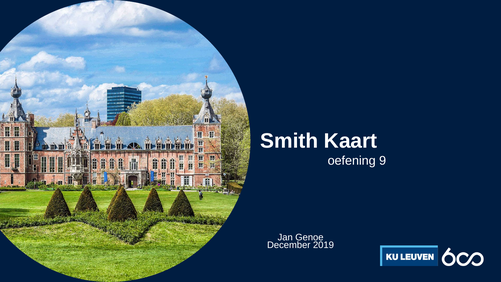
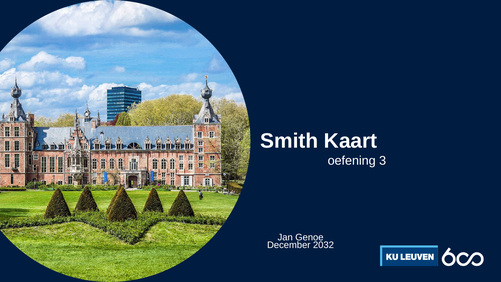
9: 9 -> 3 (383, 161)
2019: 2019 -> 2032 (323, 245)
